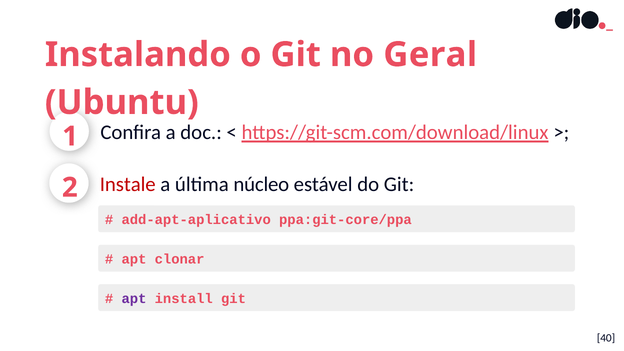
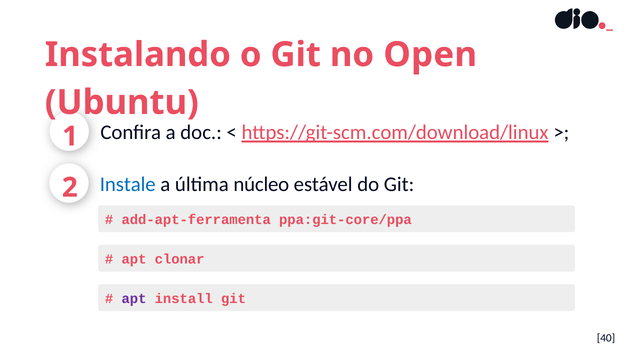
Geral: Geral -> Open (430, 55)
Instale colour: red -> blue (128, 185)
add-apt-aplicativo: add-apt-aplicativo -> add-apt-ferramenta (196, 220)
